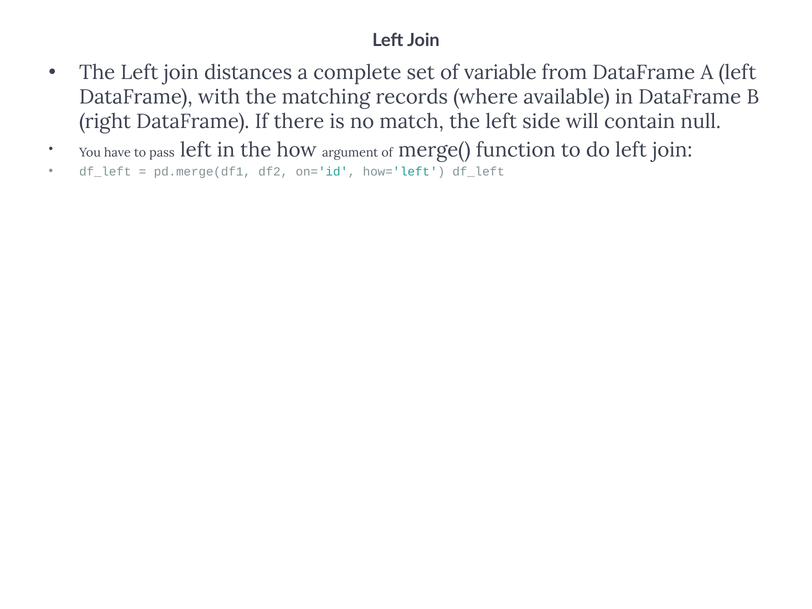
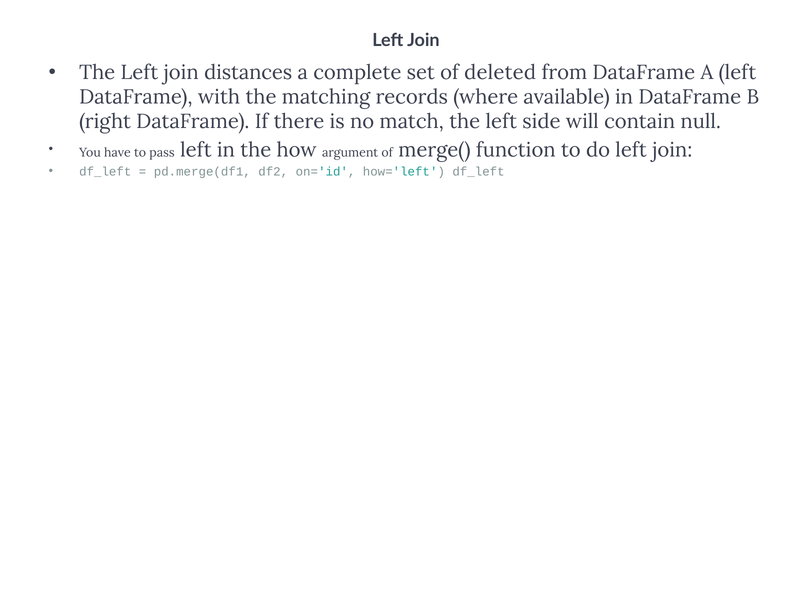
variable: variable -> deleted (500, 73)
